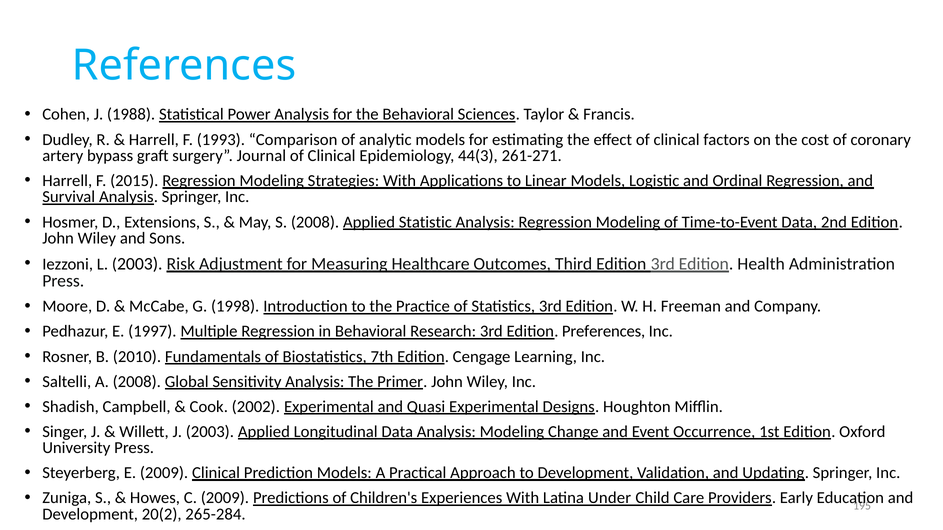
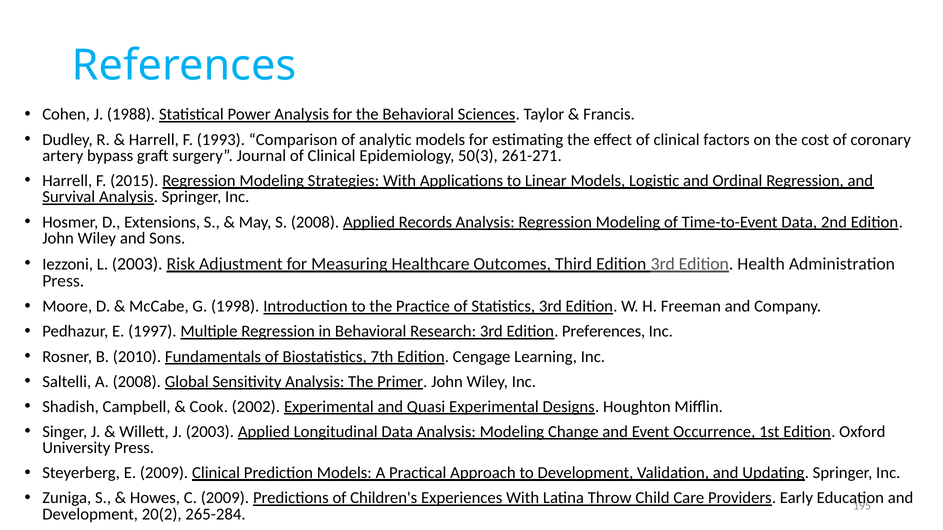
44(3: 44(3 -> 50(3 (478, 156)
Statistic: Statistic -> Records (425, 222)
Under: Under -> Throw (610, 498)
